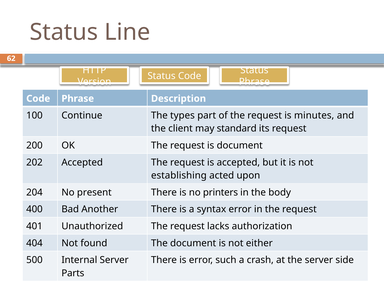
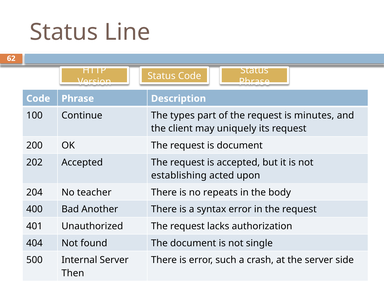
standard: standard -> uniquely (237, 129)
present: present -> teacher (94, 192)
printers: printers -> repeats (220, 192)
either: either -> single (259, 243)
Parts: Parts -> Then (73, 273)
